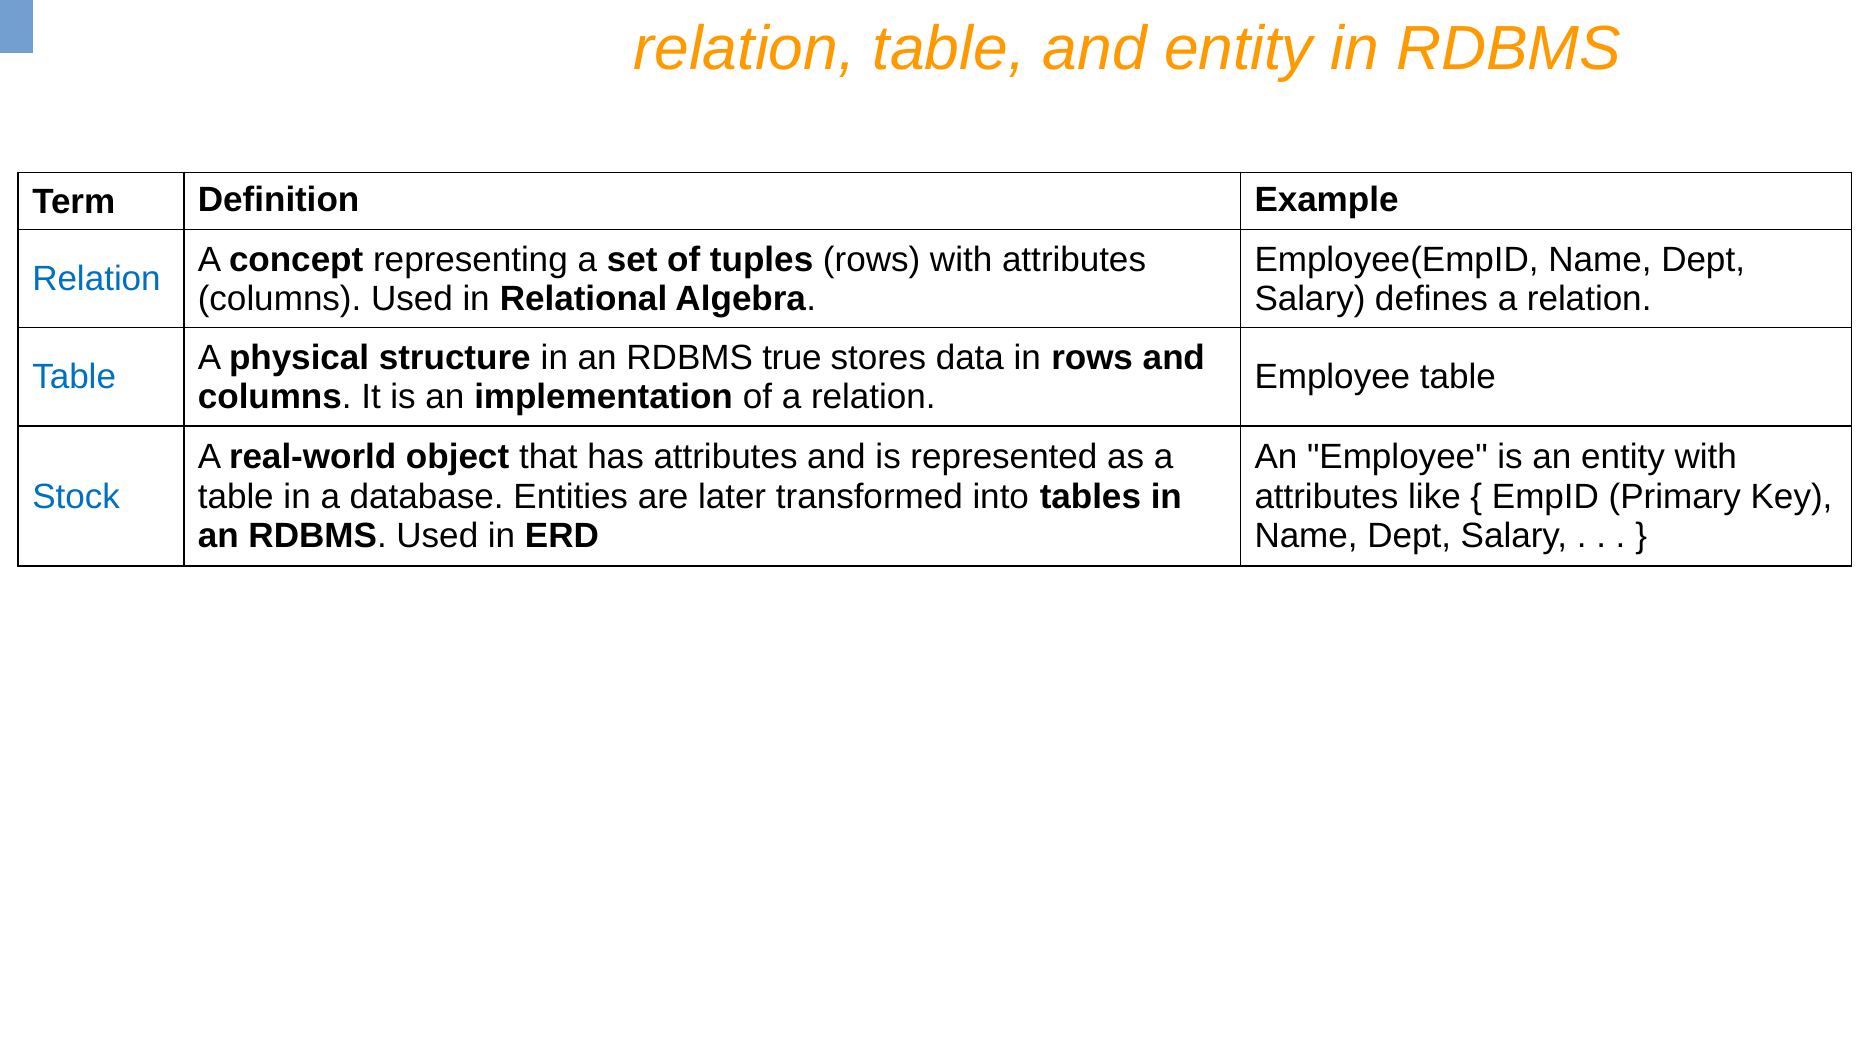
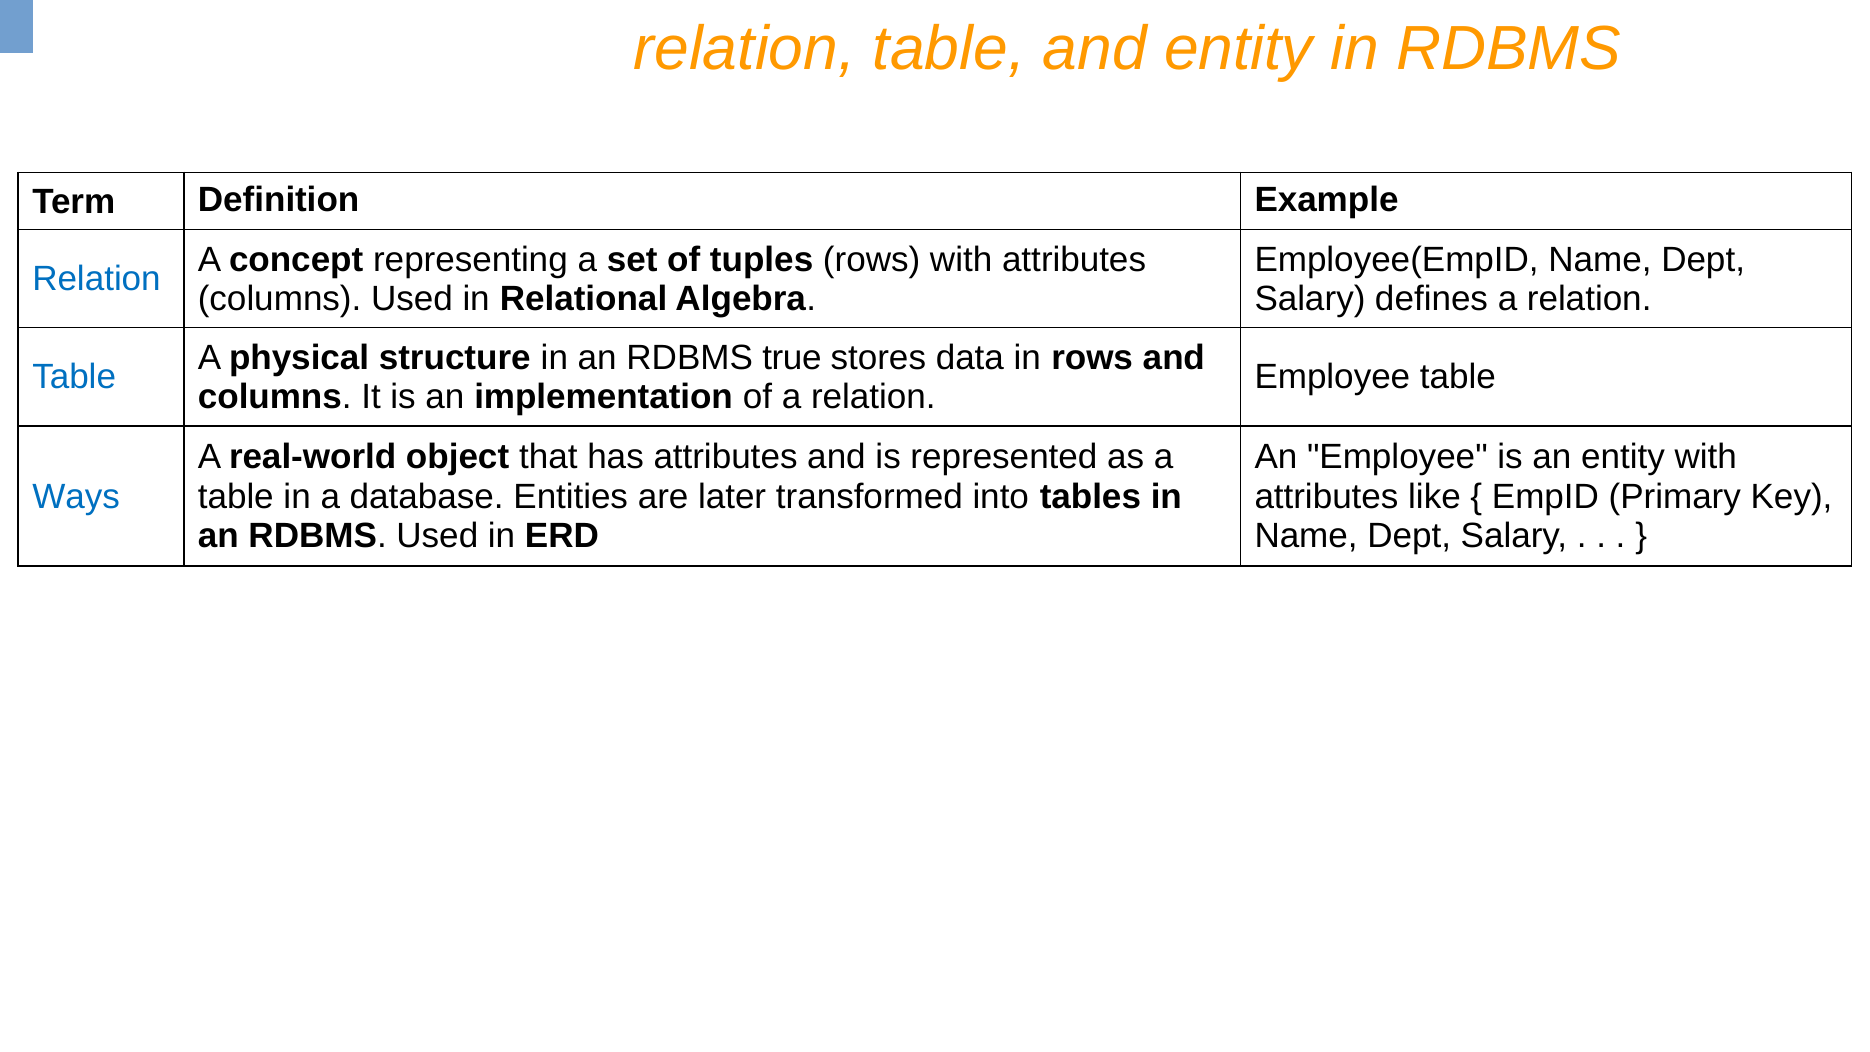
Stock: Stock -> Ways (76, 497)
